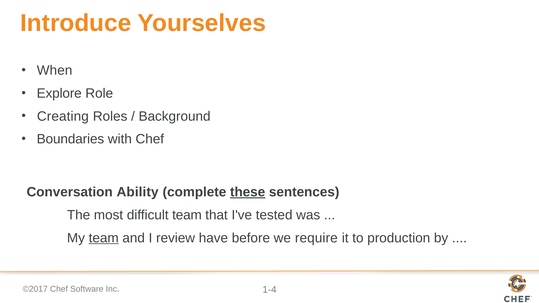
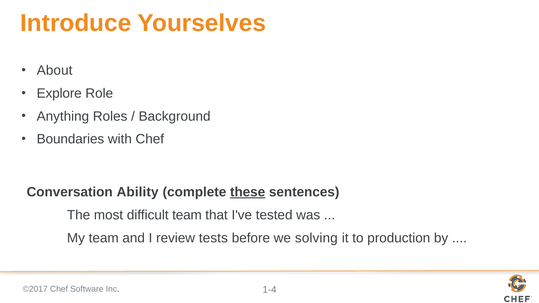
When: When -> About (55, 71)
Creating: Creating -> Anything (63, 116)
team underline: present -> none (104, 238)
have: have -> tests (213, 238)
require: require -> solving (316, 238)
